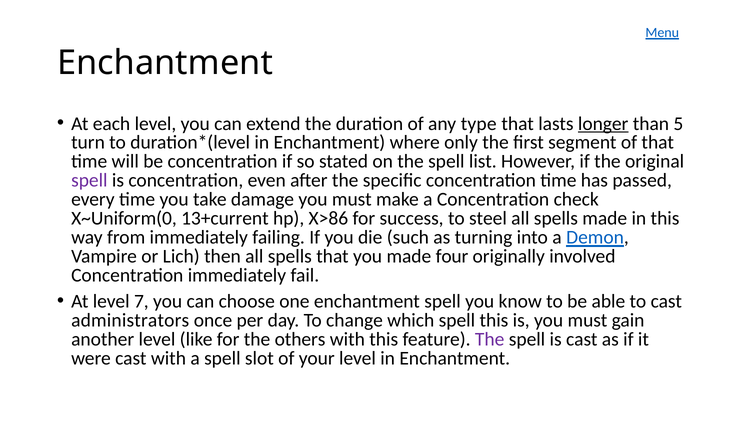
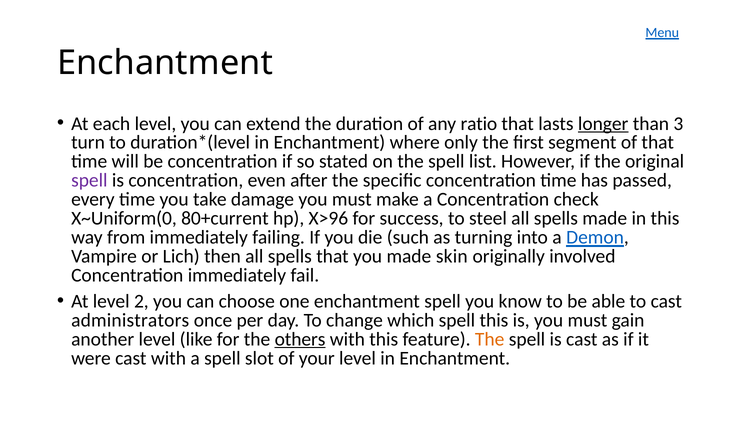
type: type -> ratio (479, 124)
5: 5 -> 3 (678, 124)
13+current: 13+current -> 80+current (225, 218)
X>86: X>86 -> X>96 (328, 218)
four: four -> skin (452, 257)
7: 7 -> 2 (141, 302)
others underline: none -> present (300, 339)
The colour: purple -> orange (490, 339)
